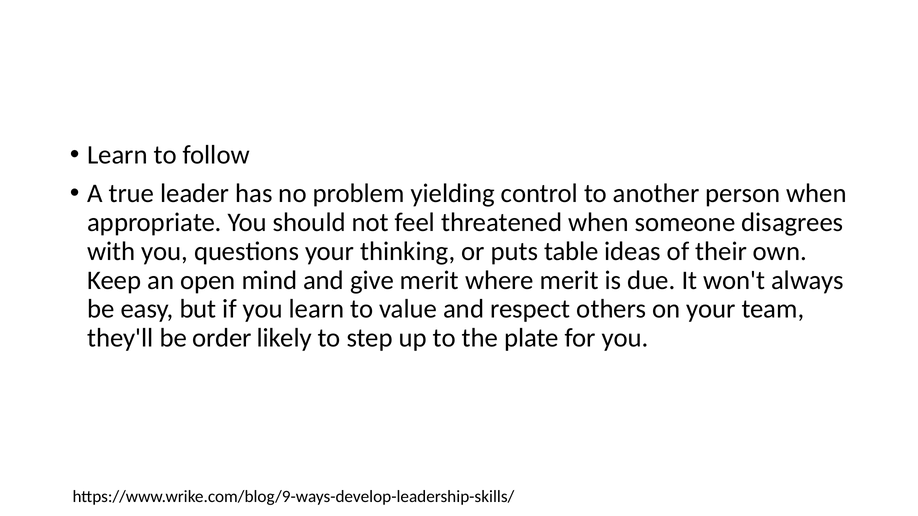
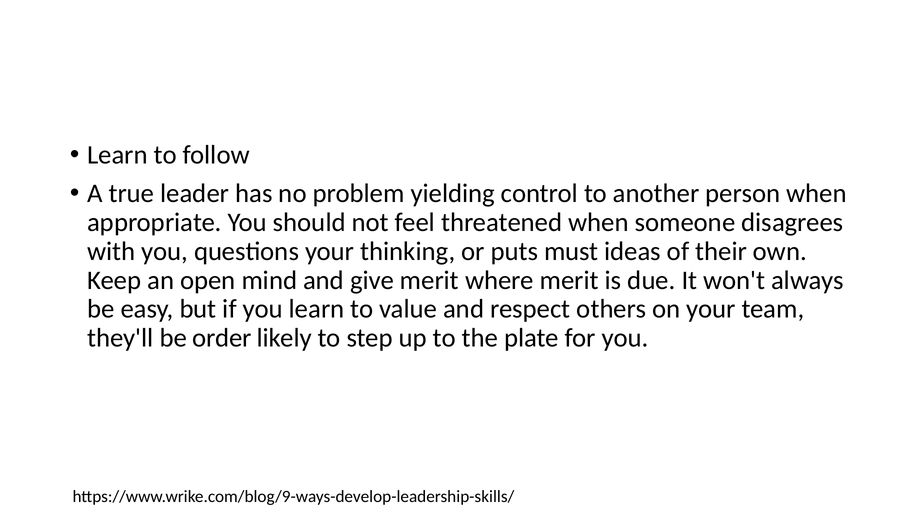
table: table -> must (571, 252)
